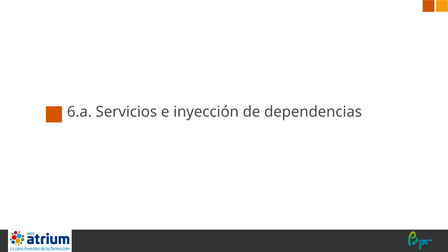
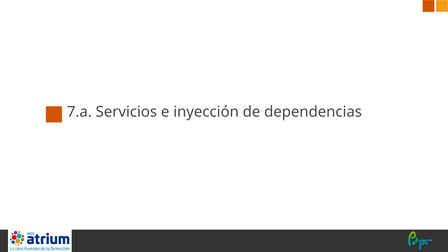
6.a: 6.a -> 7.a (79, 112)
